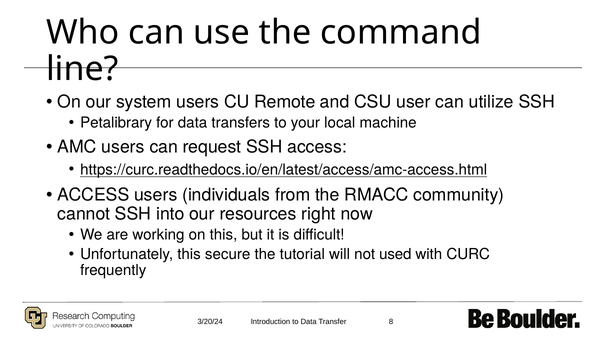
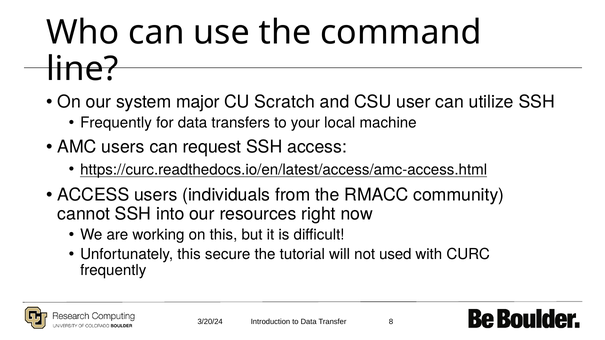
system users: users -> major (198, 102)
Remote: Remote -> Scratch (285, 102)
Petalibrary: Petalibrary -> Frequently (116, 123)
